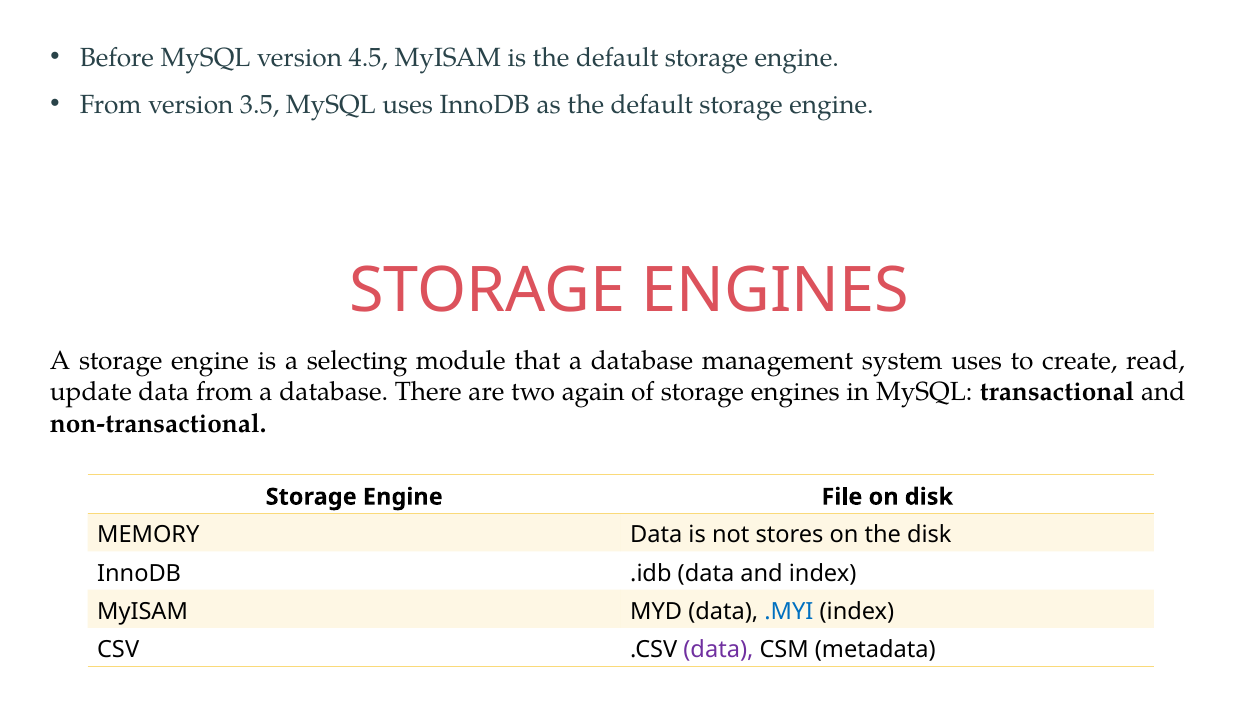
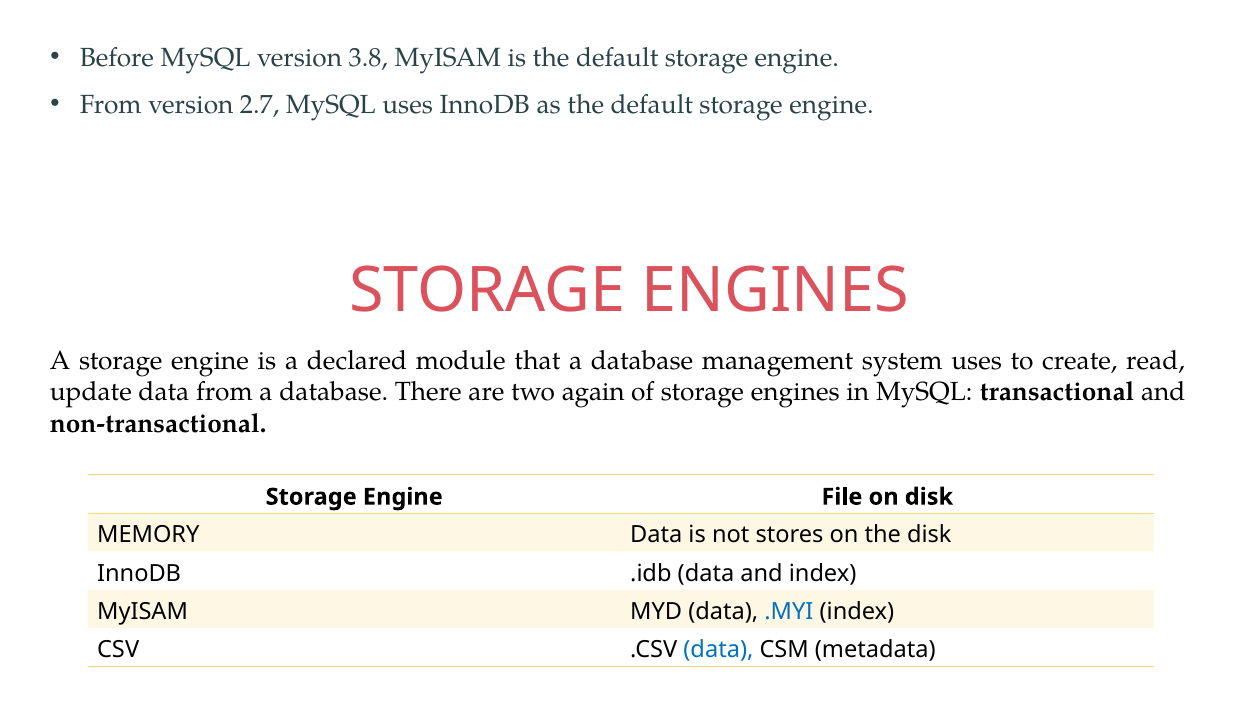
4.5: 4.5 -> 3.8 (368, 58)
3.5: 3.5 -> 2.7 (260, 105)
selecting: selecting -> declared (357, 361)
data colour: purple -> blue (718, 650)
